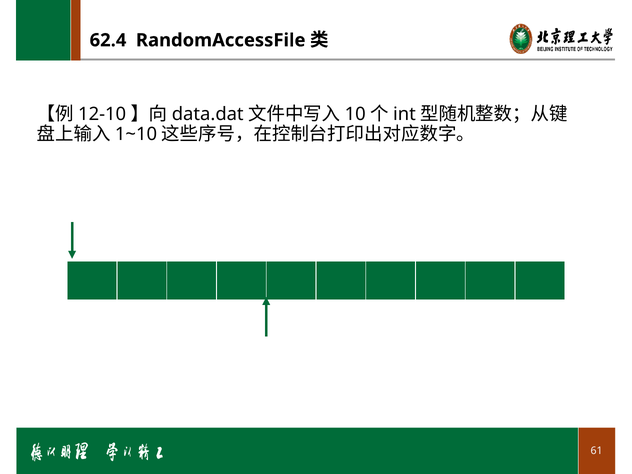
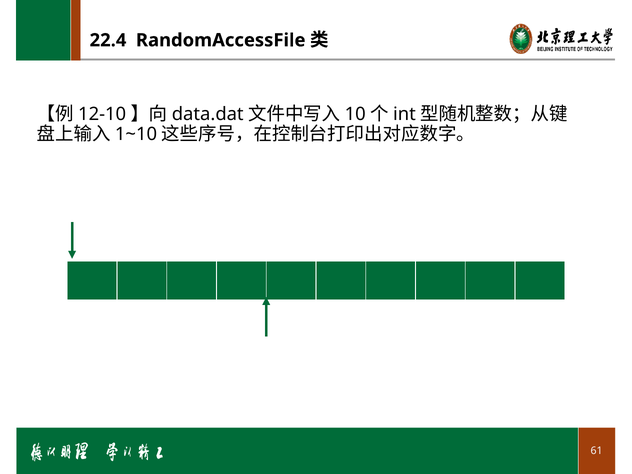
62.4: 62.4 -> 22.4 (108, 40)
